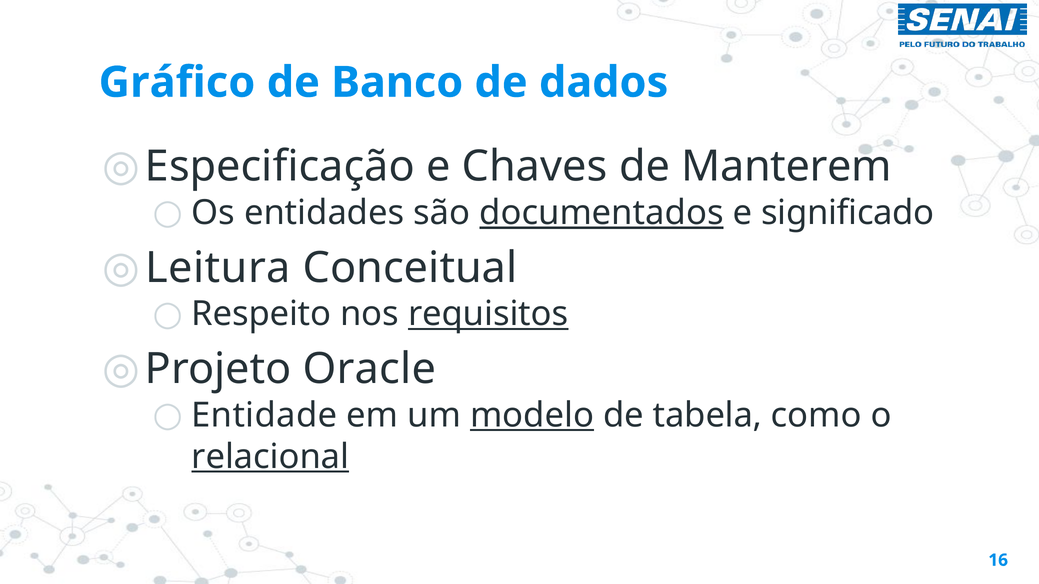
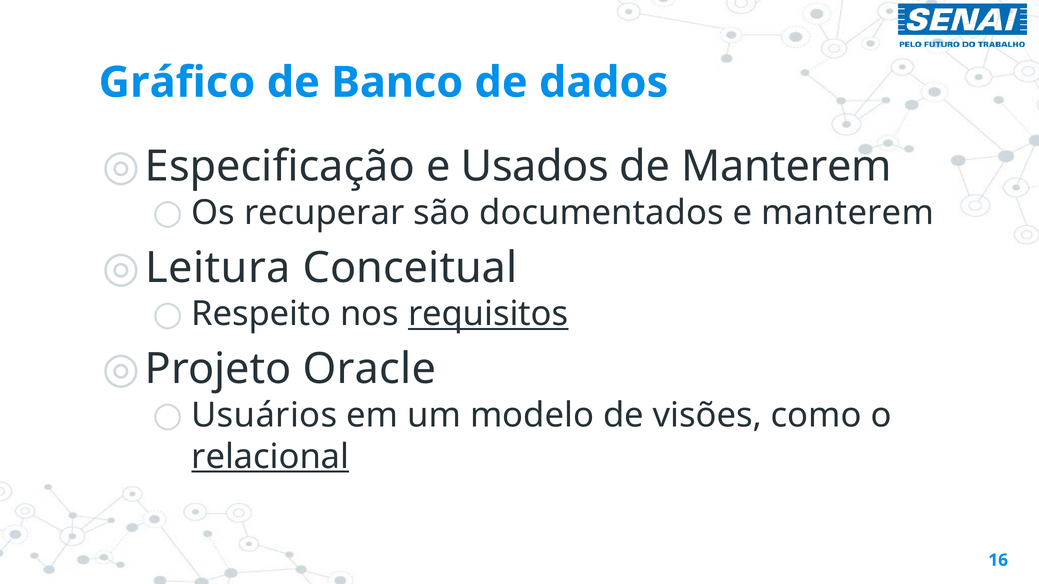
Chaves: Chaves -> Usados (535, 167)
entidades: entidades -> recuperar (324, 213)
documentados underline: present -> none (601, 213)
e significado: significado -> manterem (848, 213)
Entidade: Entidade -> Usuários (264, 415)
modelo underline: present -> none (532, 415)
tabela: tabela -> visões (707, 415)
